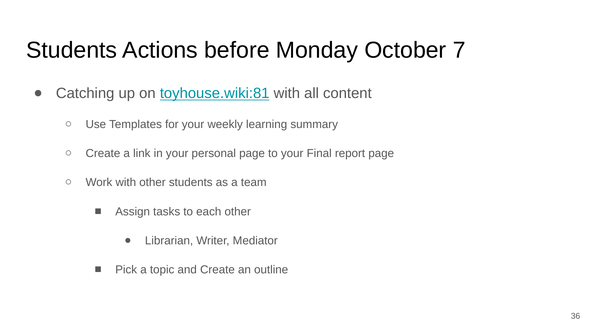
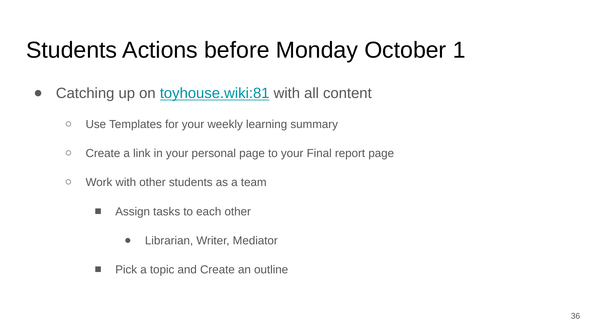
7: 7 -> 1 (459, 50)
